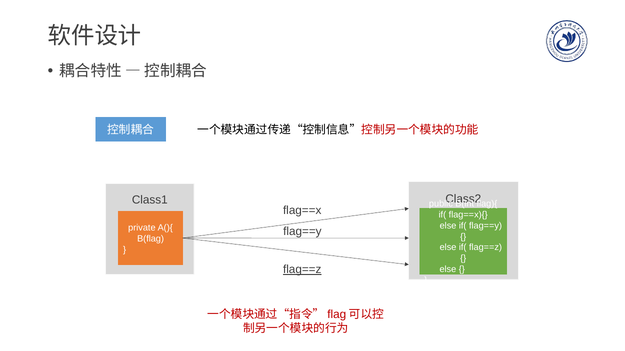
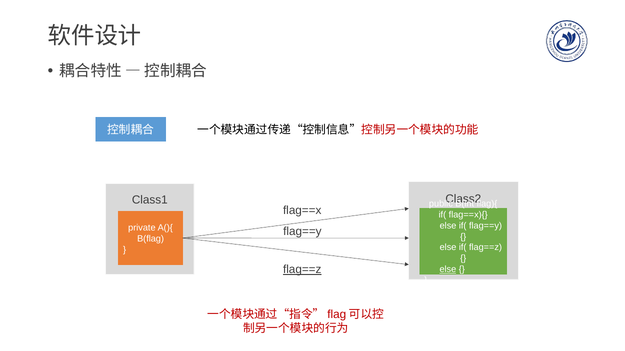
else underline: none -> present (448, 270)
